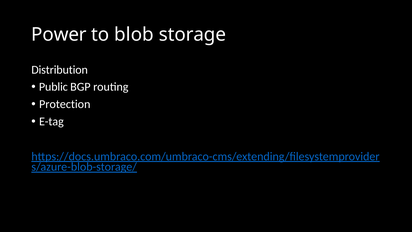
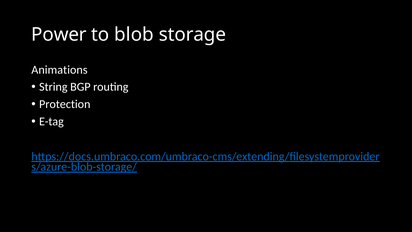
Distribution: Distribution -> Animations (59, 70)
Public: Public -> String (53, 87)
